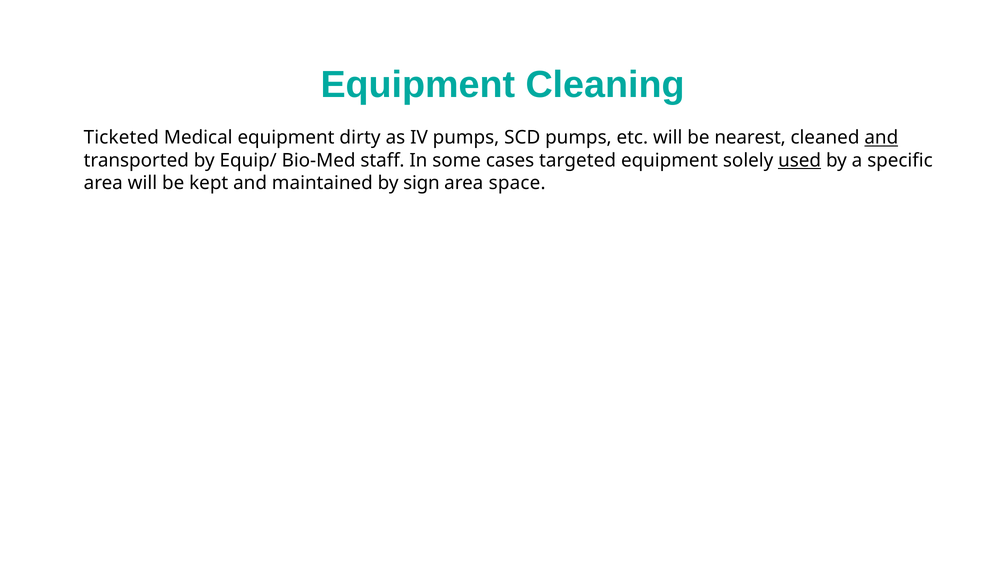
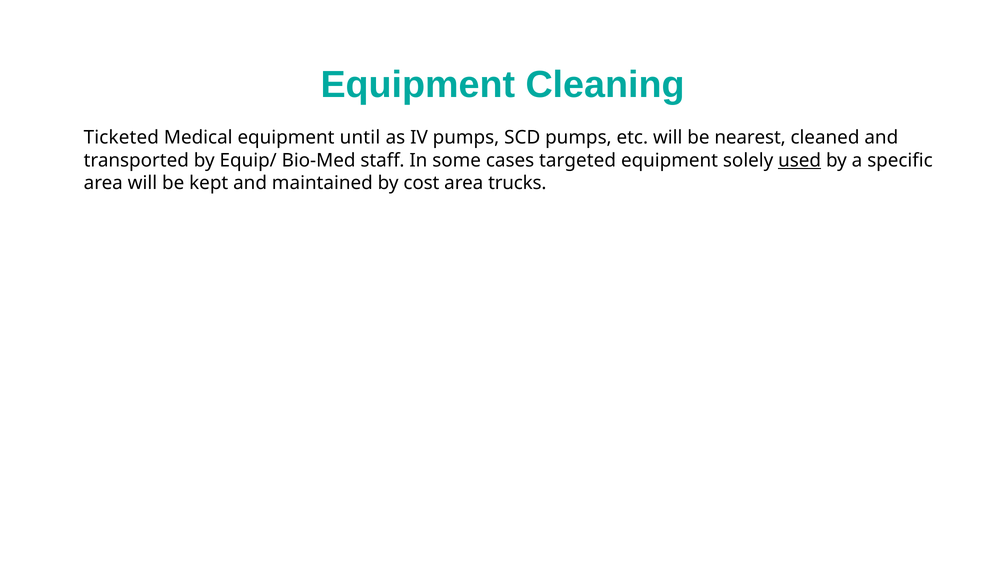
dirty: dirty -> until (360, 138)
and underline: present -> none (881, 138)
sign: sign -> cost (421, 183)
space: space -> trucks (517, 183)
